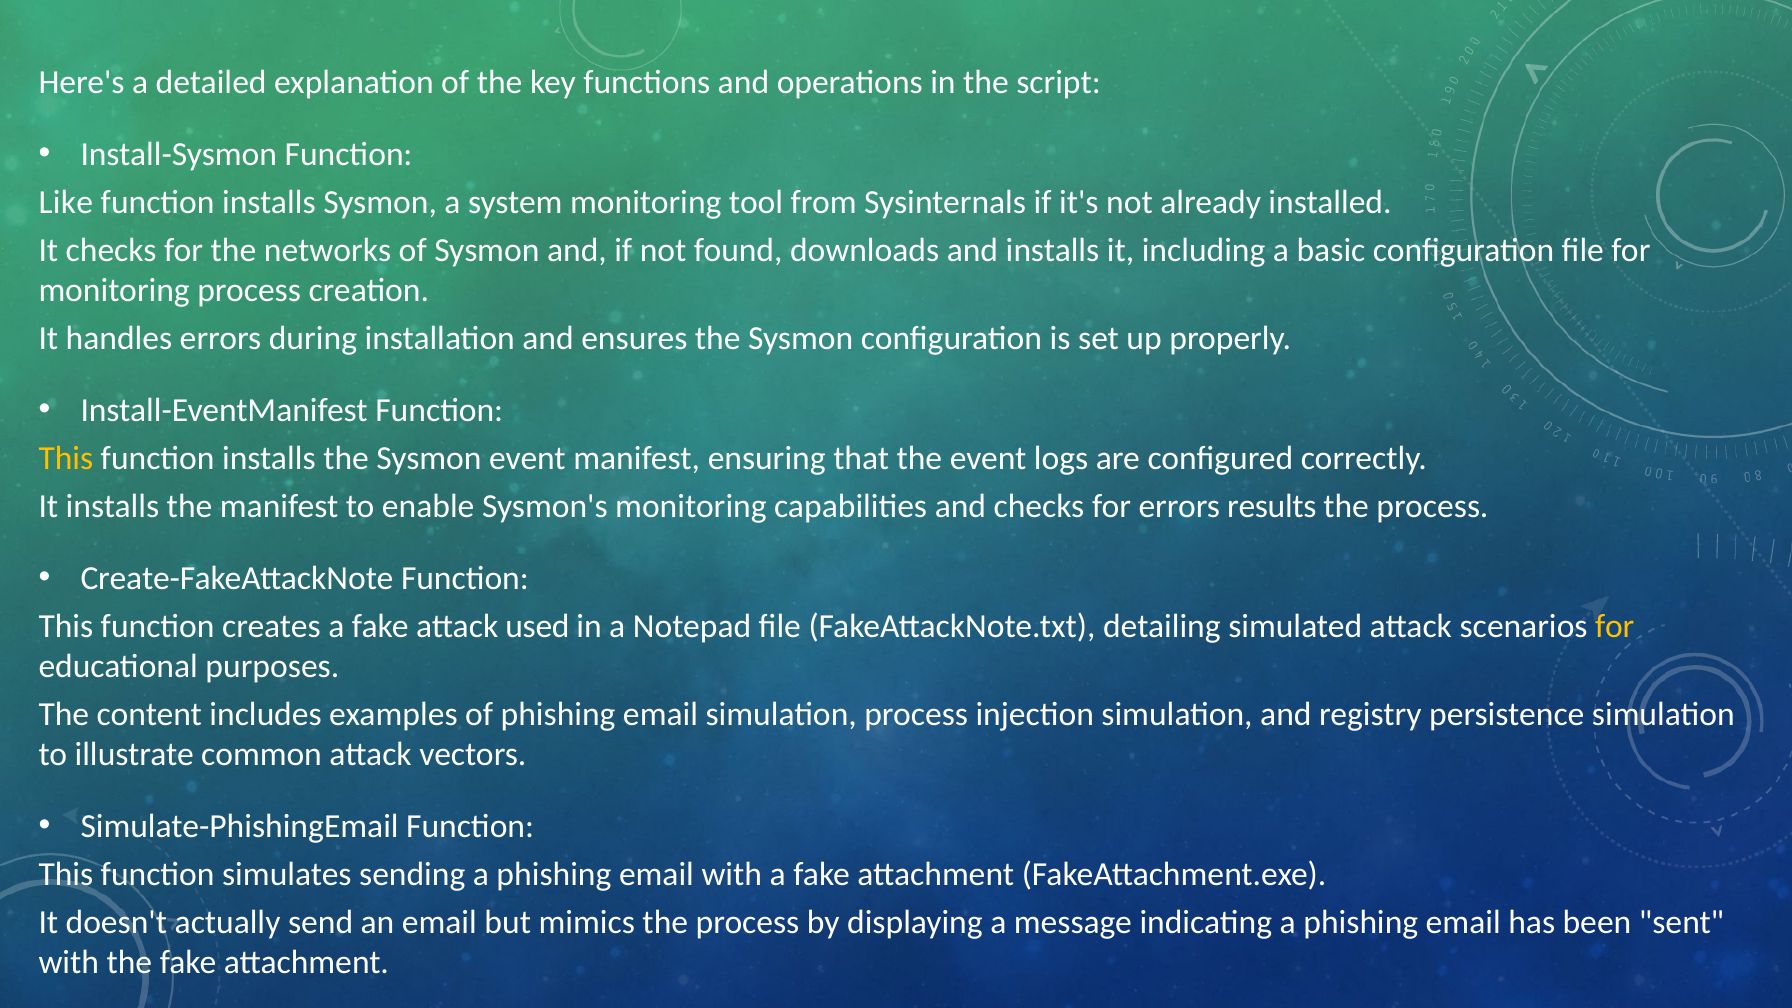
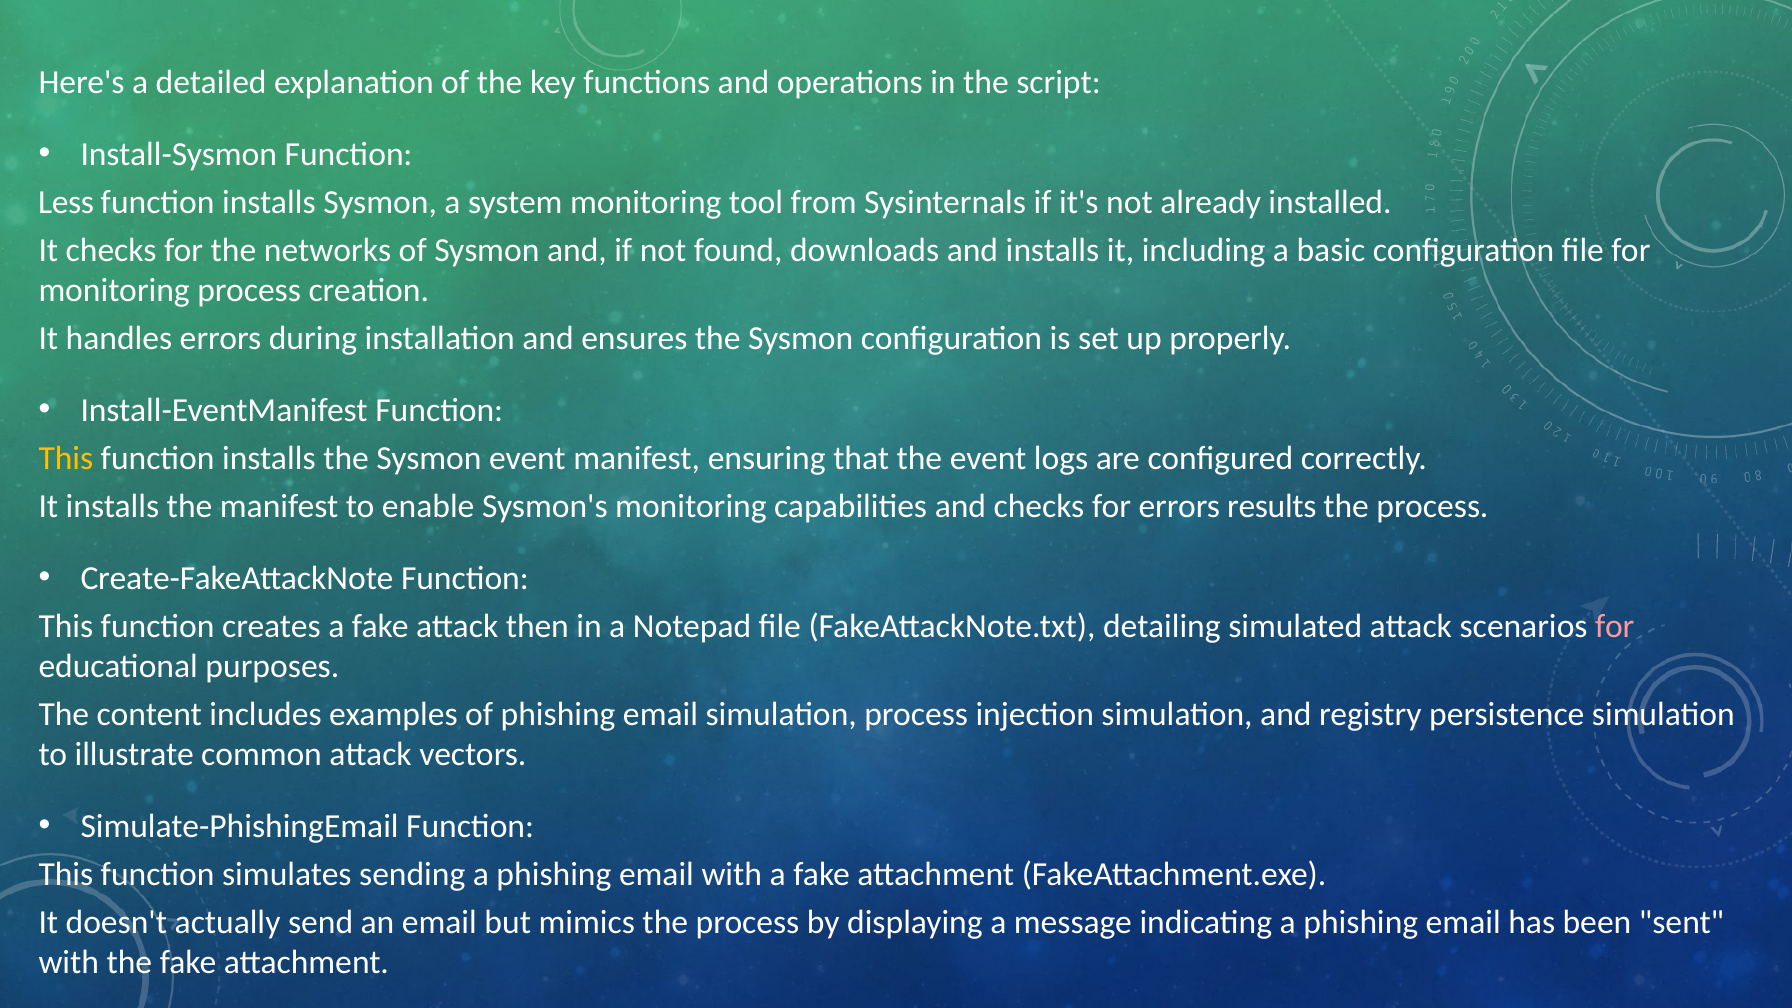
Like: Like -> Less (66, 202)
used: used -> then (537, 626)
for colour: yellow -> pink (1615, 626)
